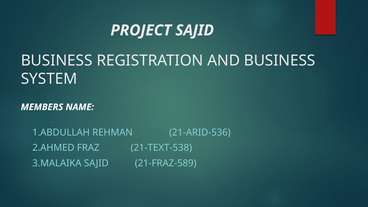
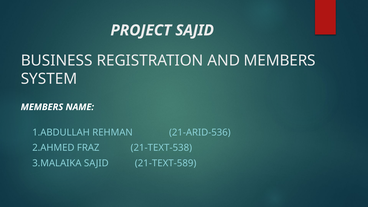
AND BUSINESS: BUSINESS -> MEMBERS (280, 60)
21-FRAZ-589: 21-FRAZ-589 -> 21-TEXT-589 (166, 163)
